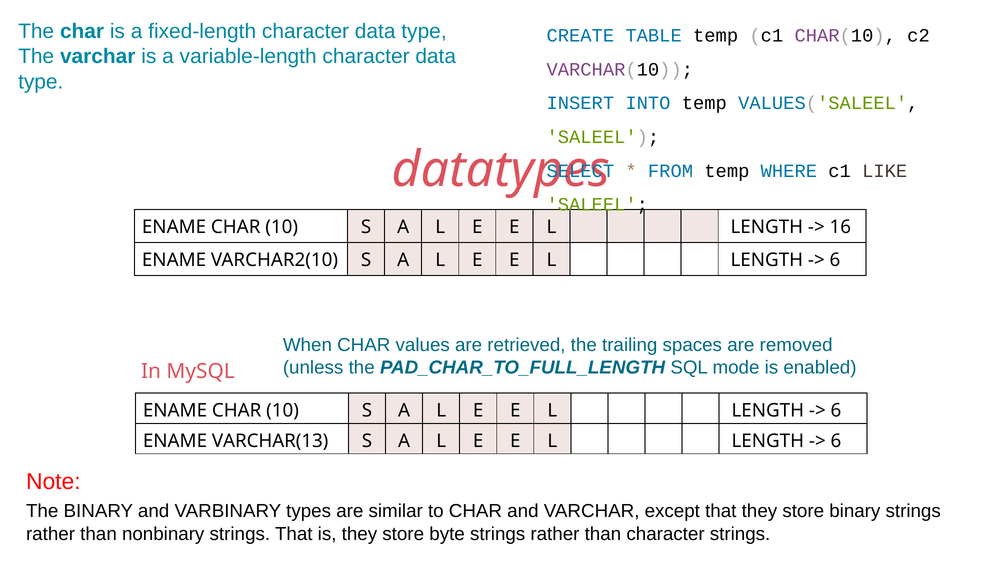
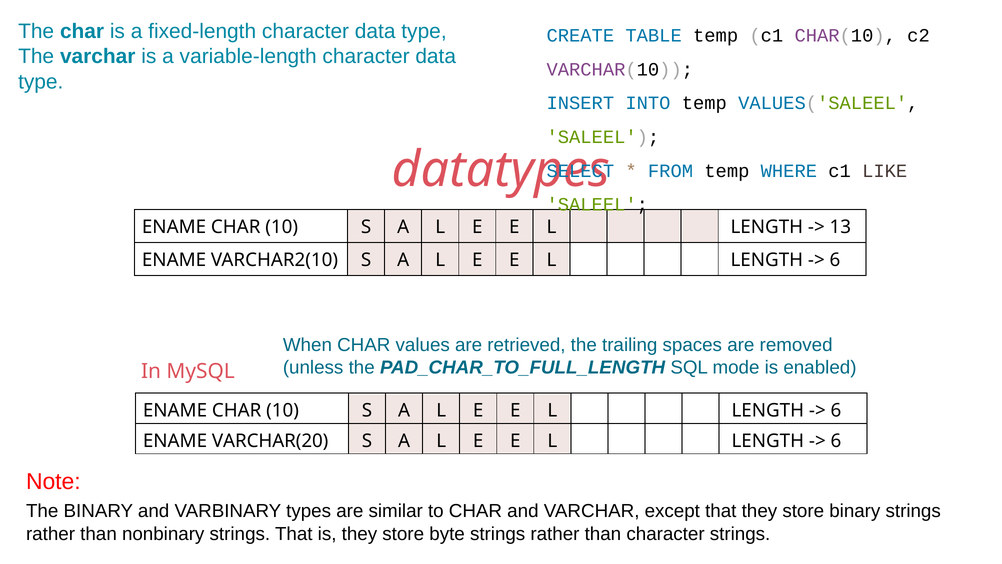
16: 16 -> 13 (840, 227)
VARCHAR(13: VARCHAR(13 -> VARCHAR(20 (270, 441)
